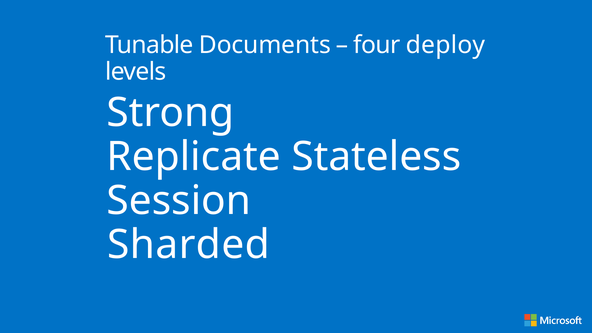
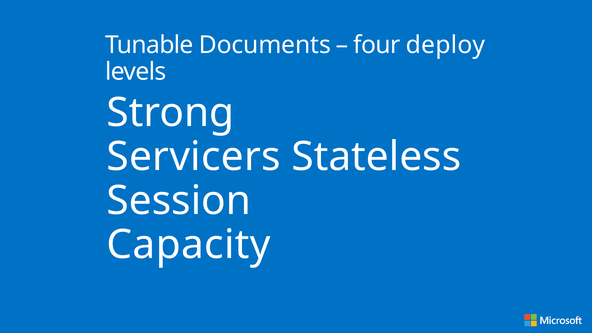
Replicate: Replicate -> Servicers (194, 157)
Sharded: Sharded -> Capacity (189, 245)
